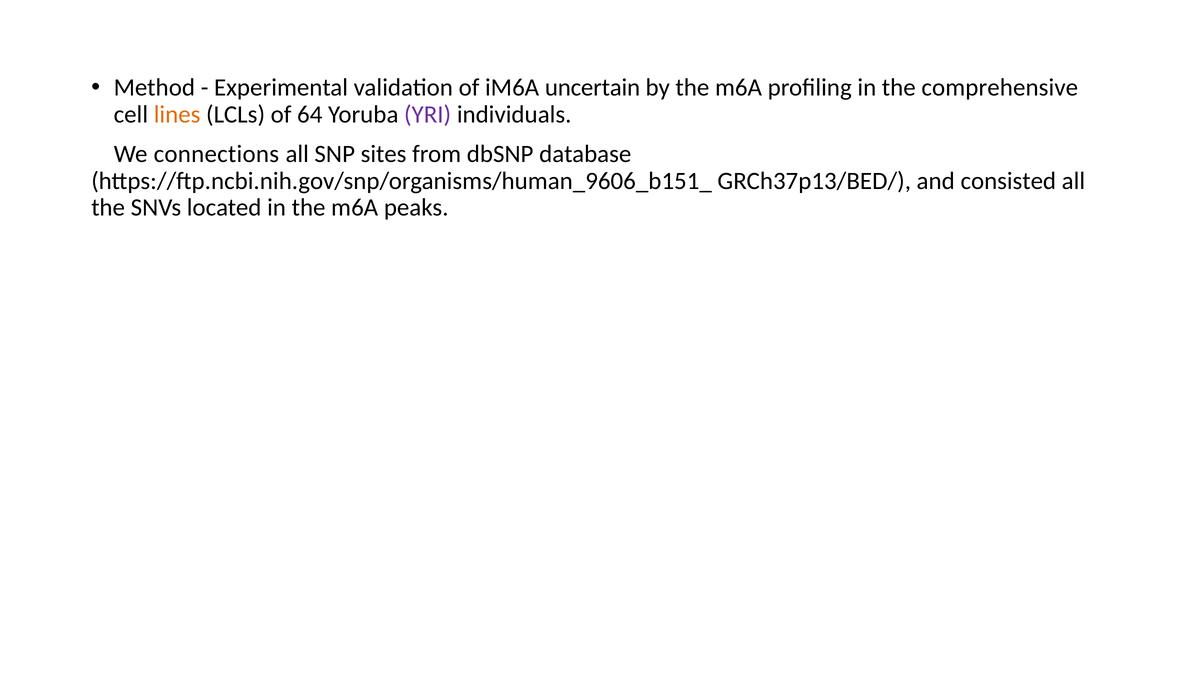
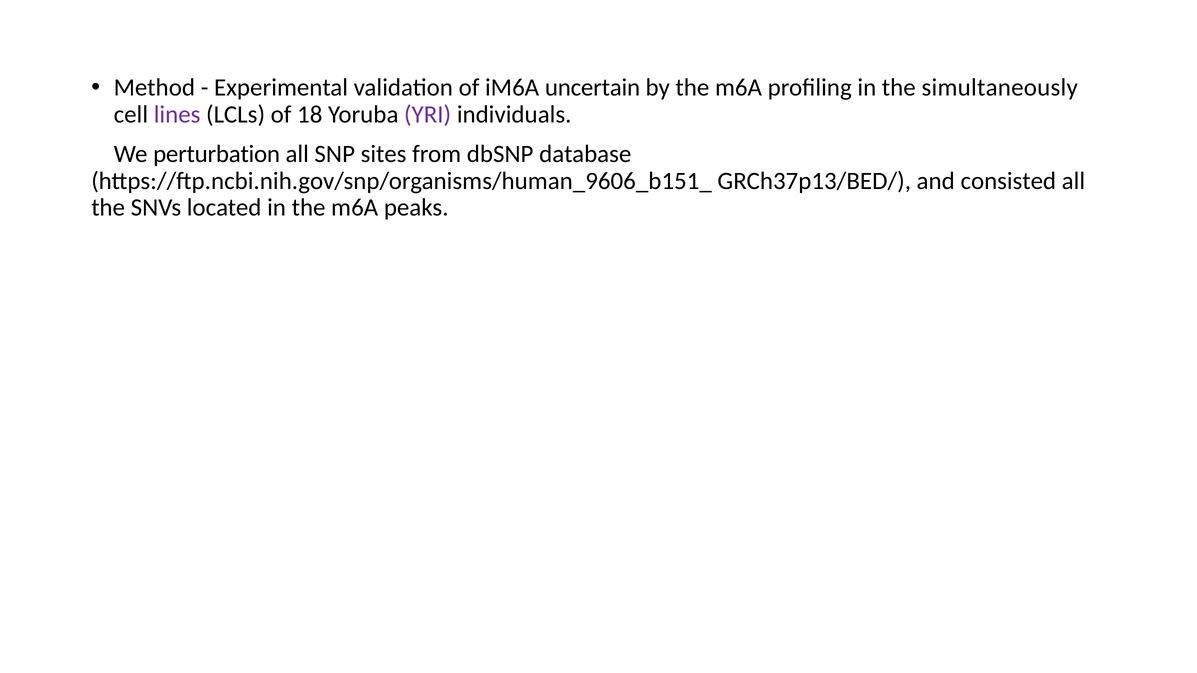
comprehensive: comprehensive -> simultaneously (1000, 87)
lines colour: orange -> purple (177, 114)
64: 64 -> 18 (310, 114)
connections: connections -> perturbation (217, 154)
